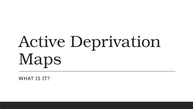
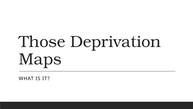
Active: Active -> Those (42, 42)
